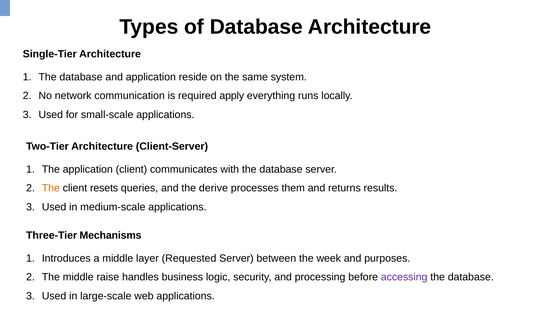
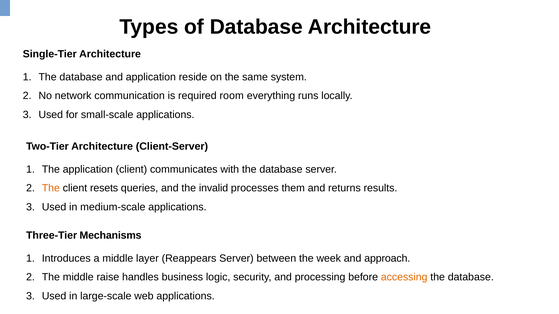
apply: apply -> room (232, 96)
derive: derive -> invalid (214, 188)
Requested: Requested -> Reappears (189, 259)
purposes: purposes -> approach (387, 259)
accessing colour: purple -> orange (404, 278)
